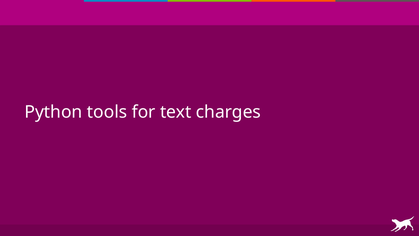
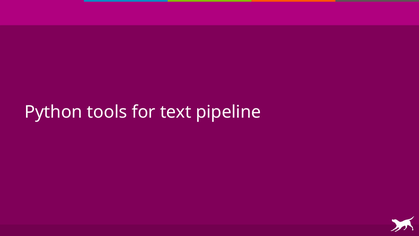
charges: charges -> pipeline (228, 112)
